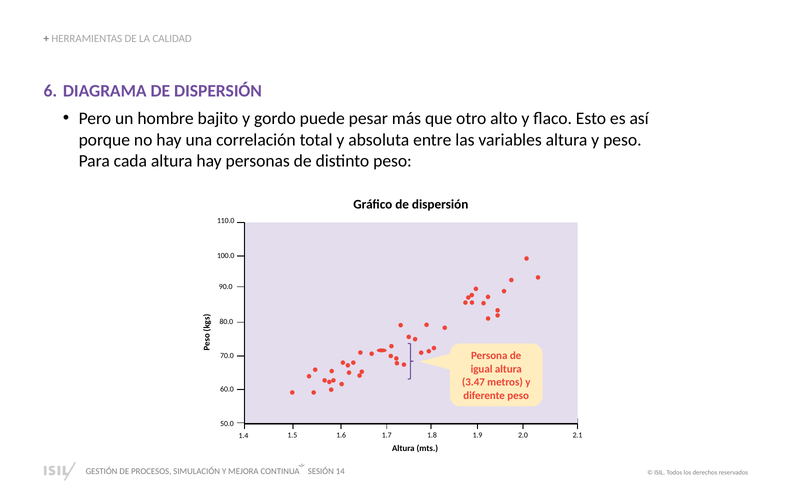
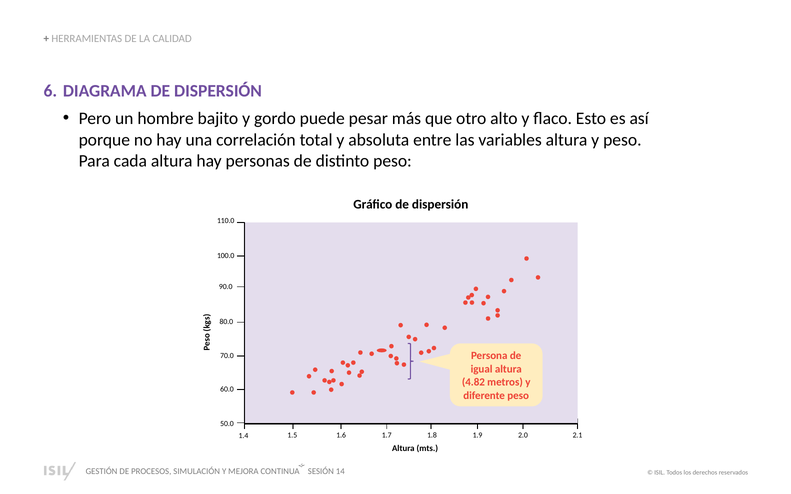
3.47: 3.47 -> 4.82 (473, 383)
